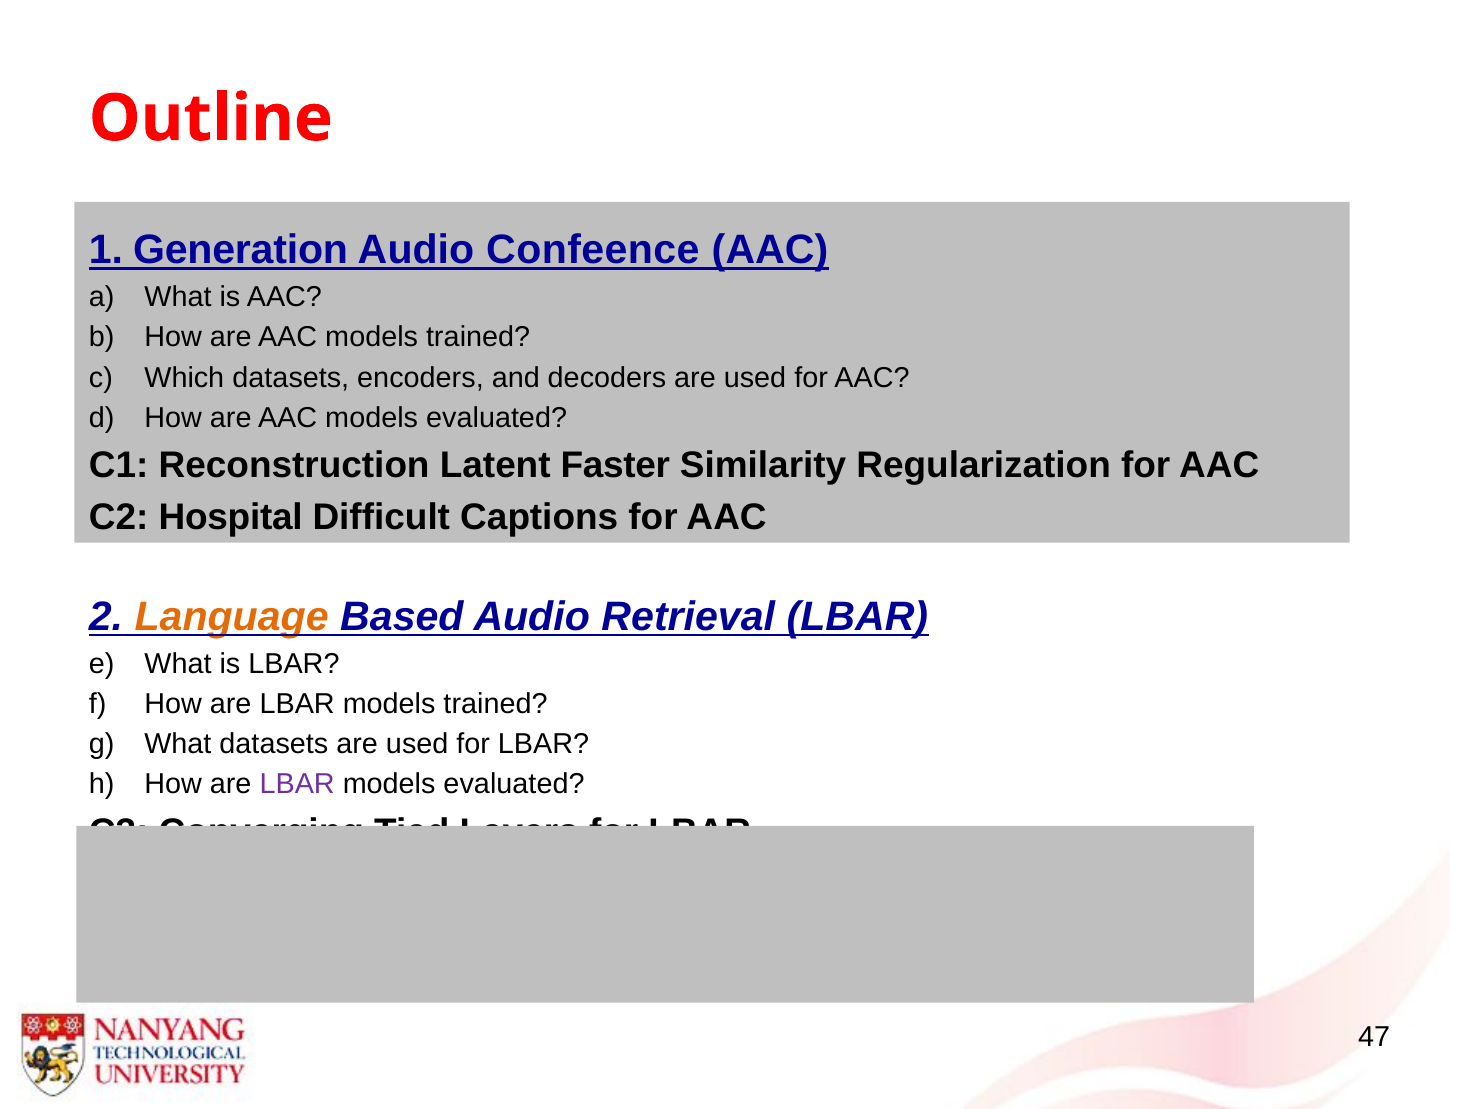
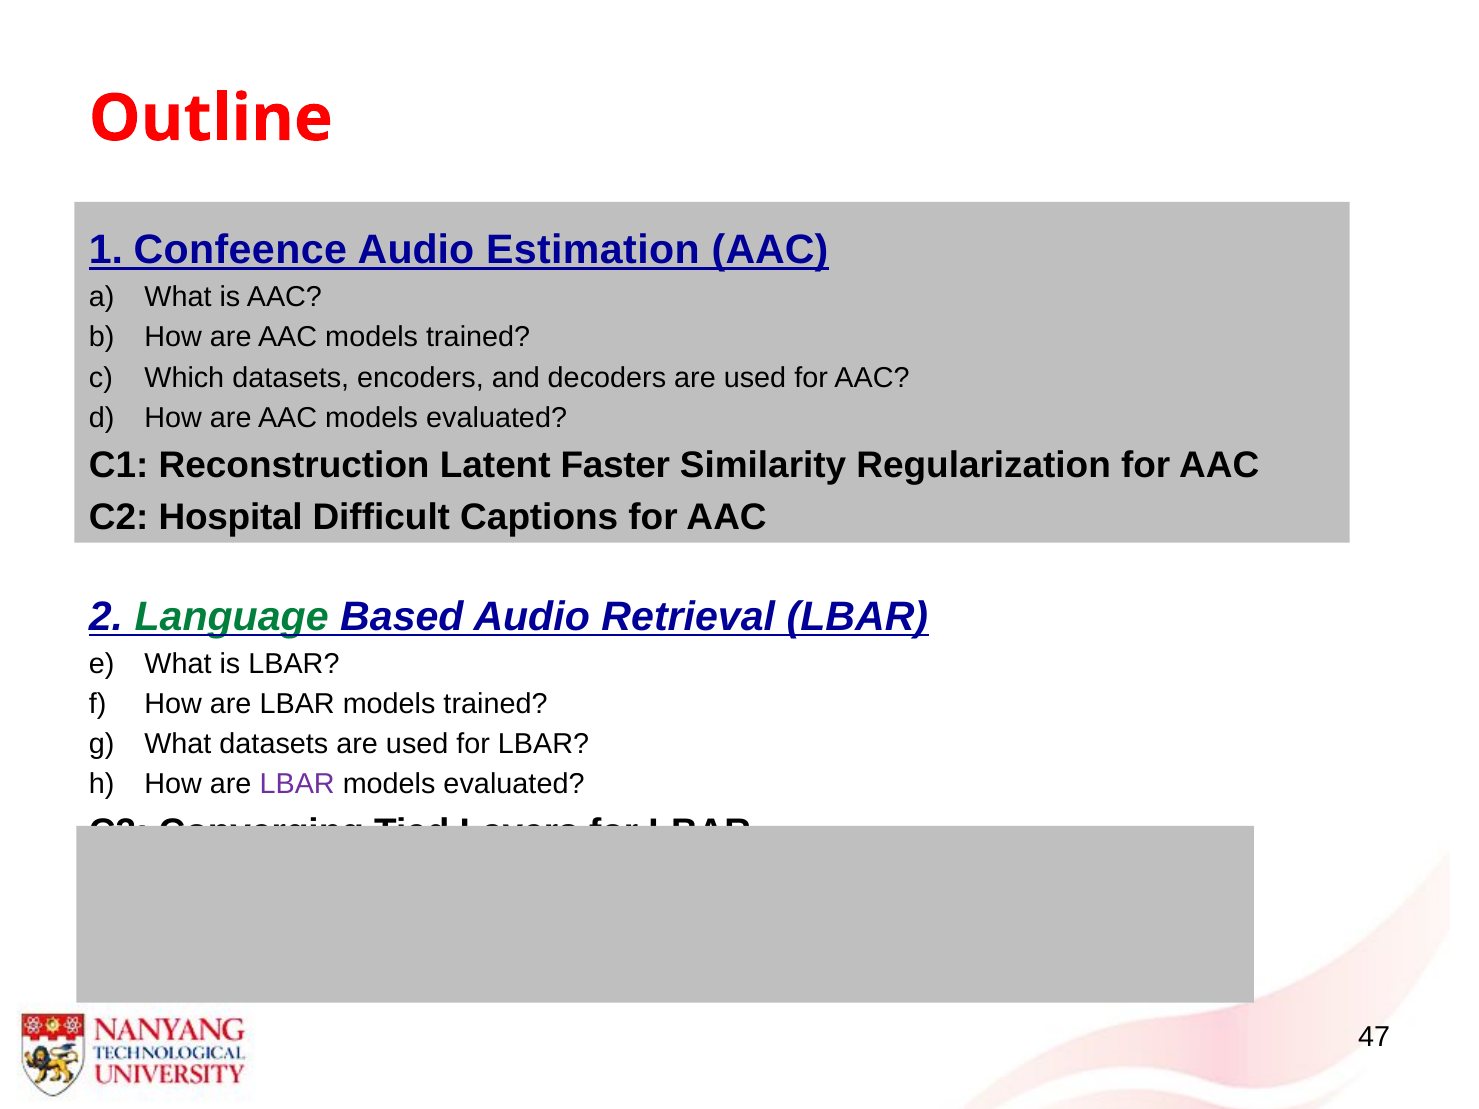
Generation: Generation -> Confeence (240, 250)
Confeence: Confeence -> Estimation (593, 250)
Language colour: orange -> green (232, 617)
